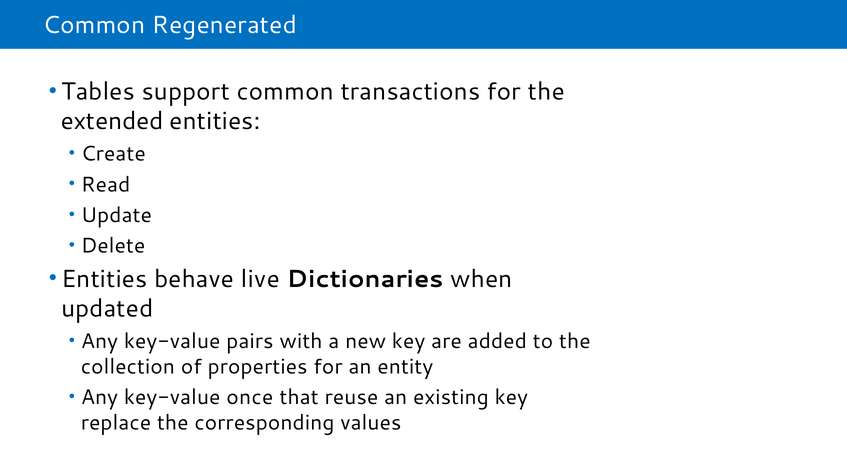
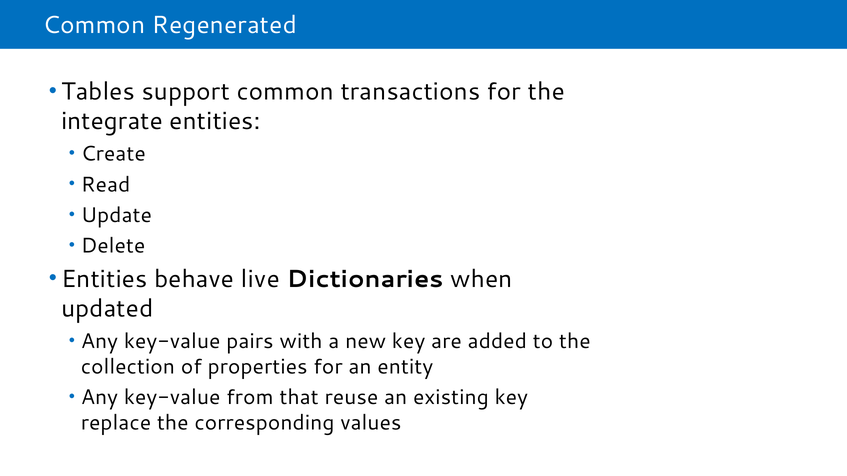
extended: extended -> integrate (112, 121)
once: once -> from (250, 398)
